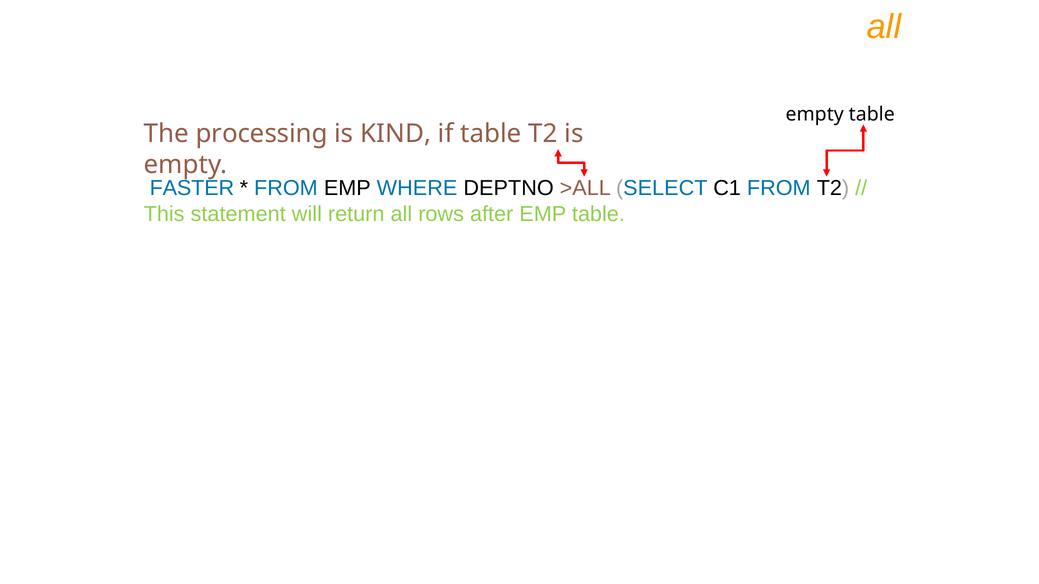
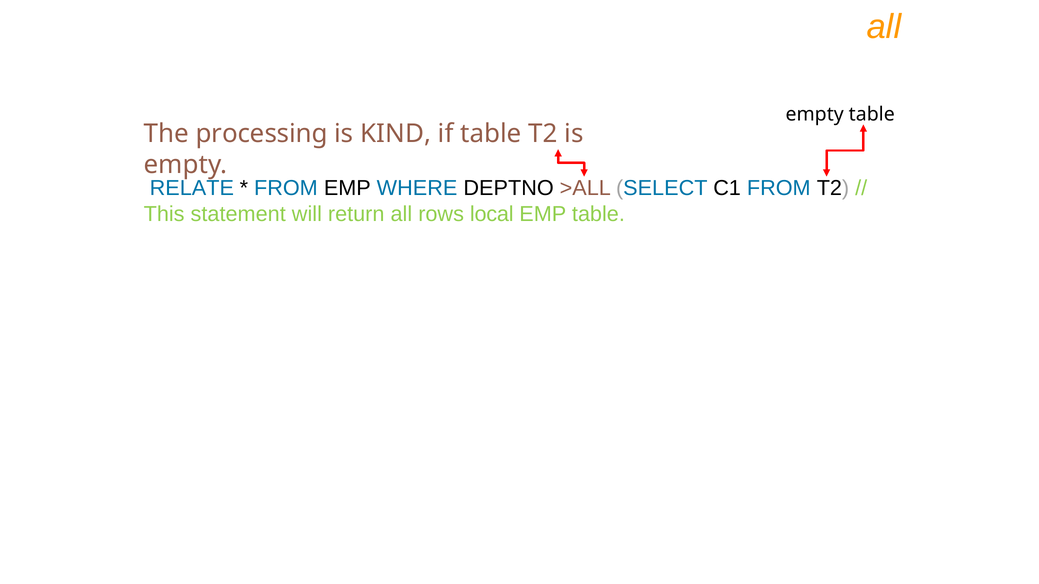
FASTER: FASTER -> RELATE (192, 188)
after: after -> local (492, 214)
